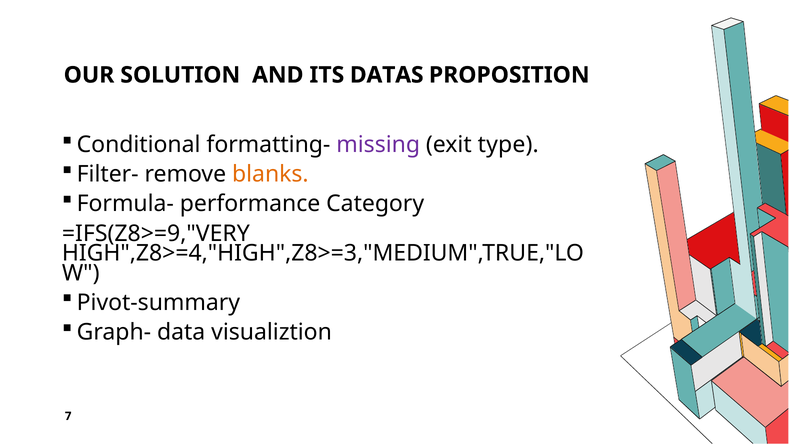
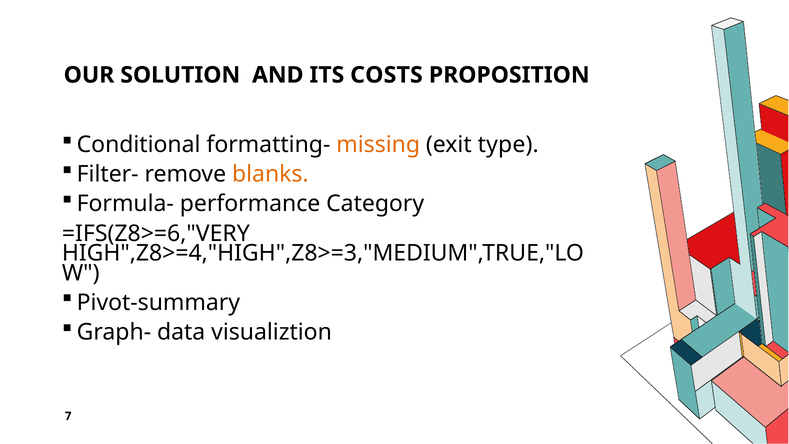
DATAS: DATAS -> COSTS (386, 75)
missing colour: purple -> orange (378, 145)
=IFS(Z8>=9,"VERY: =IFS(Z8>=9,"VERY -> =IFS(Z8>=6,"VERY (156, 233)
